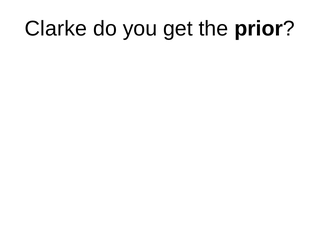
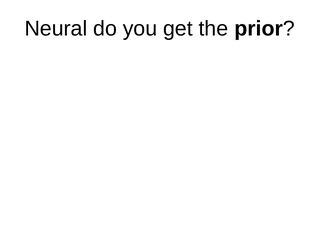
Clarke: Clarke -> Neural (56, 29)
